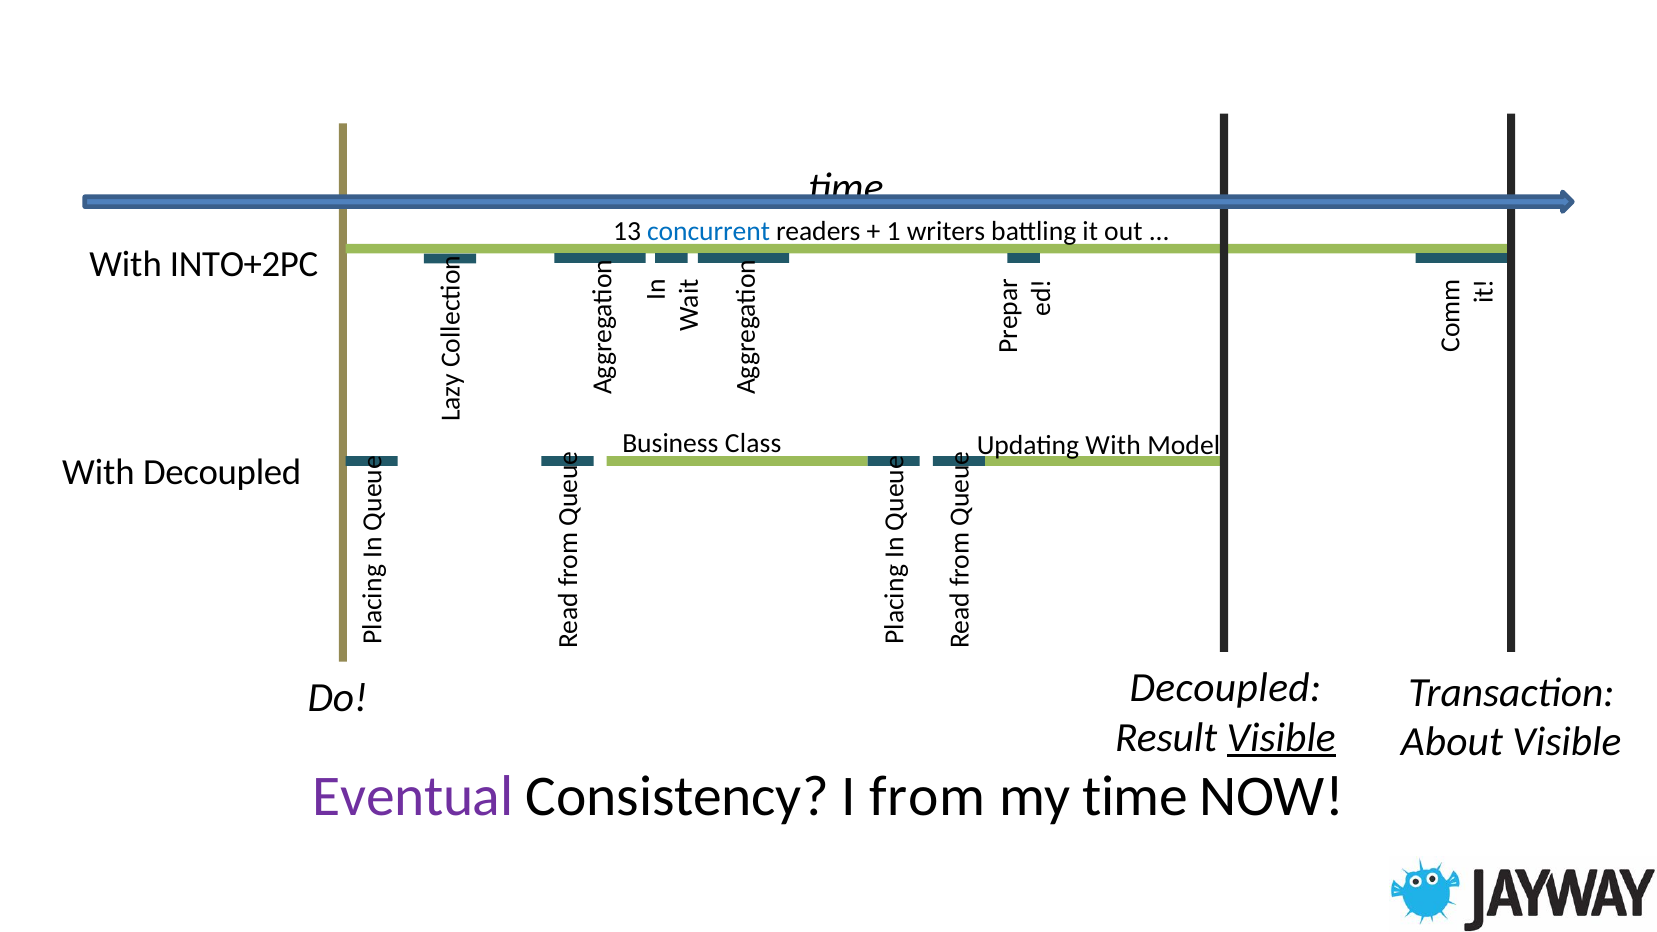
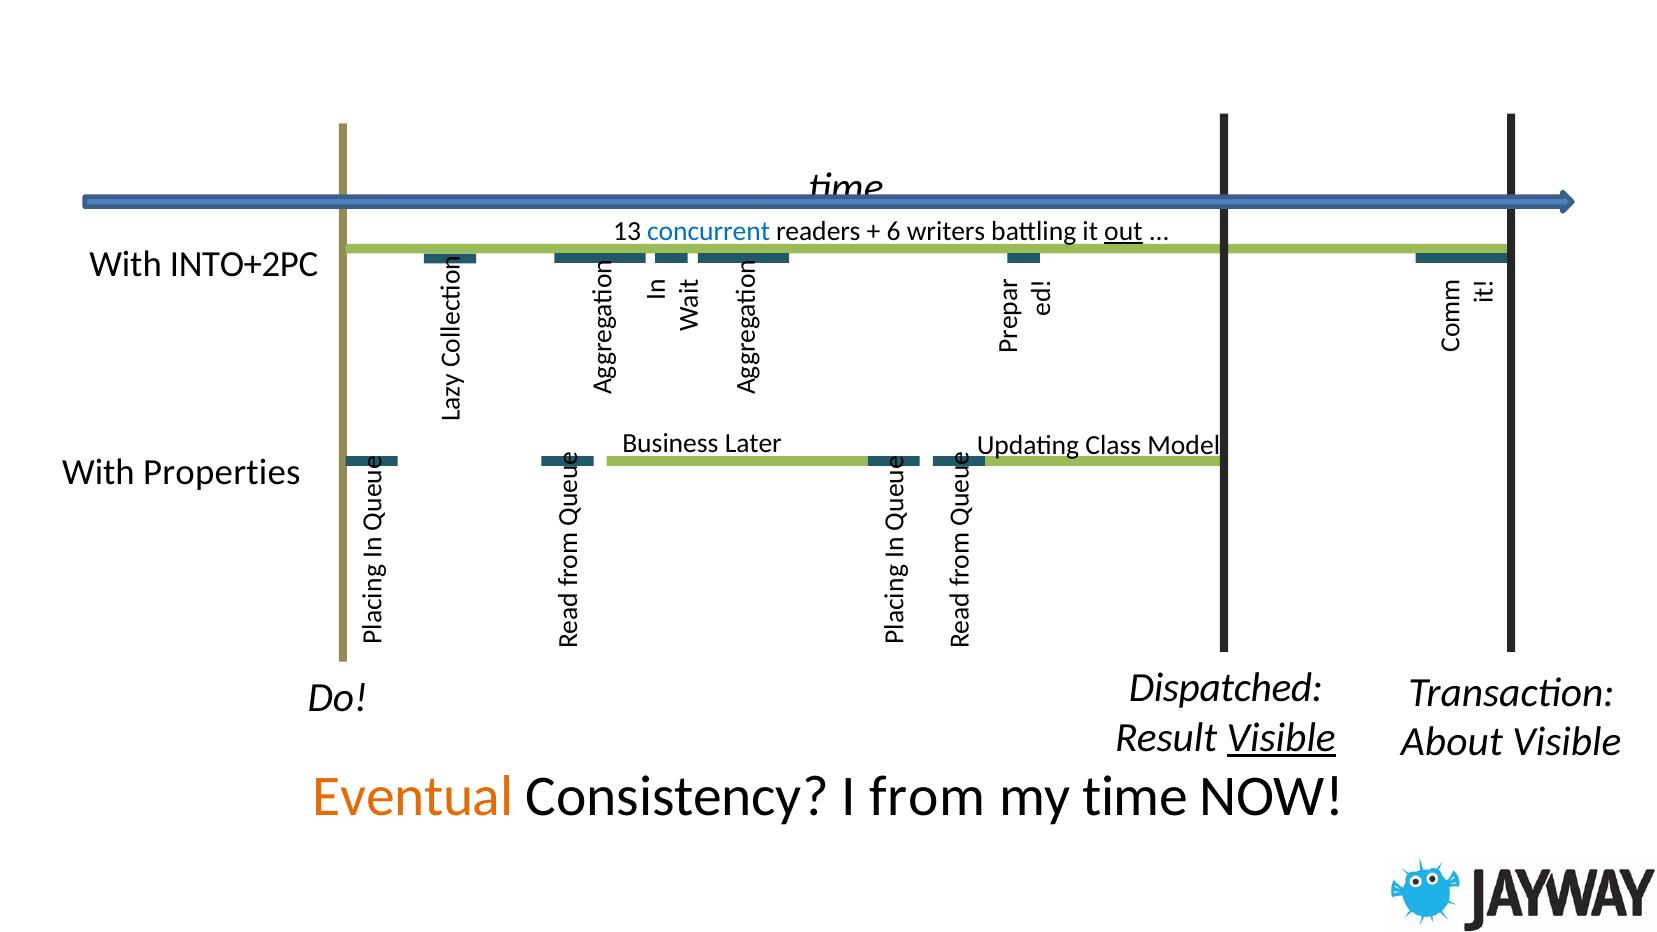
1: 1 -> 6 (894, 231)
out underline: none -> present (1123, 231)
Class: Class -> Later (753, 444)
Updating With: With -> Class (1113, 445)
With Decoupled: Decoupled -> Properties (222, 472)
Decoupled: Decoupled -> Dispatched (1226, 688)
Eventual colour: purple -> orange (413, 797)
